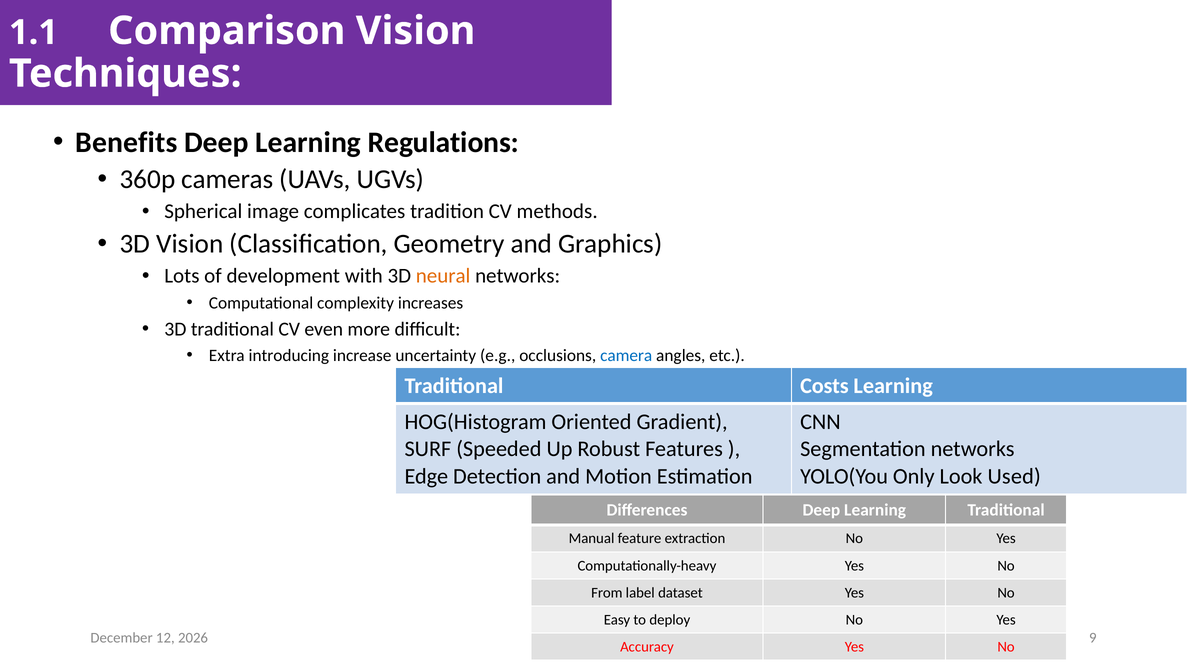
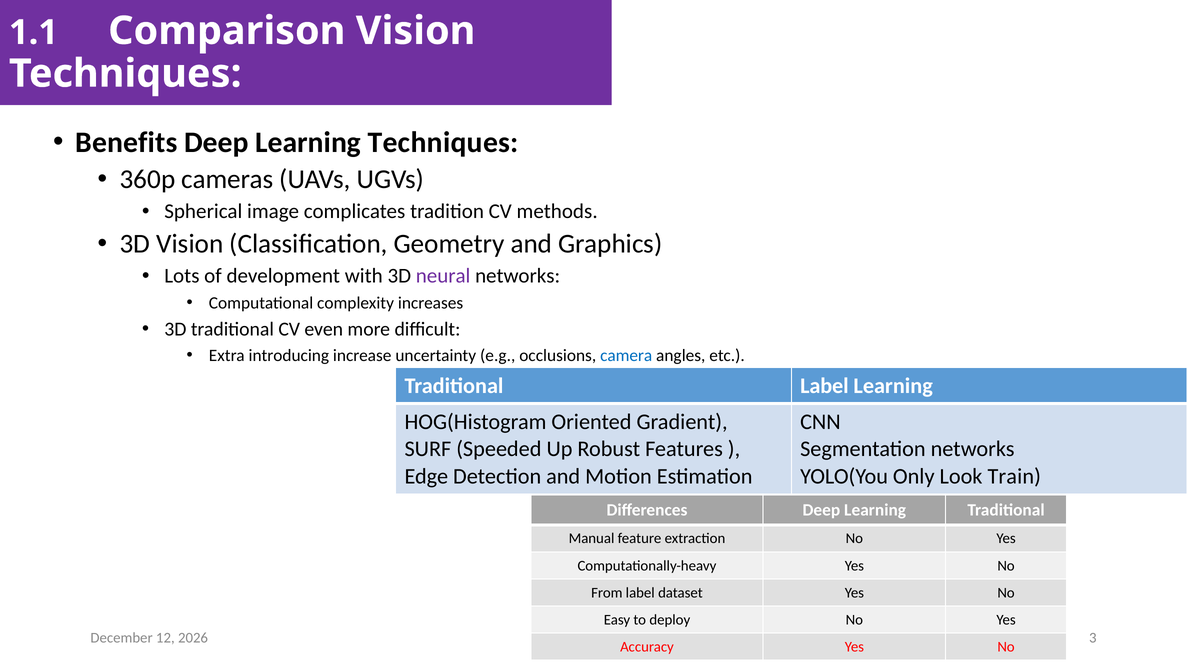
Learning Regulations: Regulations -> Techniques (443, 142)
neural colour: orange -> purple (443, 276)
Traditional Costs: Costs -> Label (824, 386)
Used: Used -> Train (1014, 476)
9: 9 -> 3 (1093, 637)
